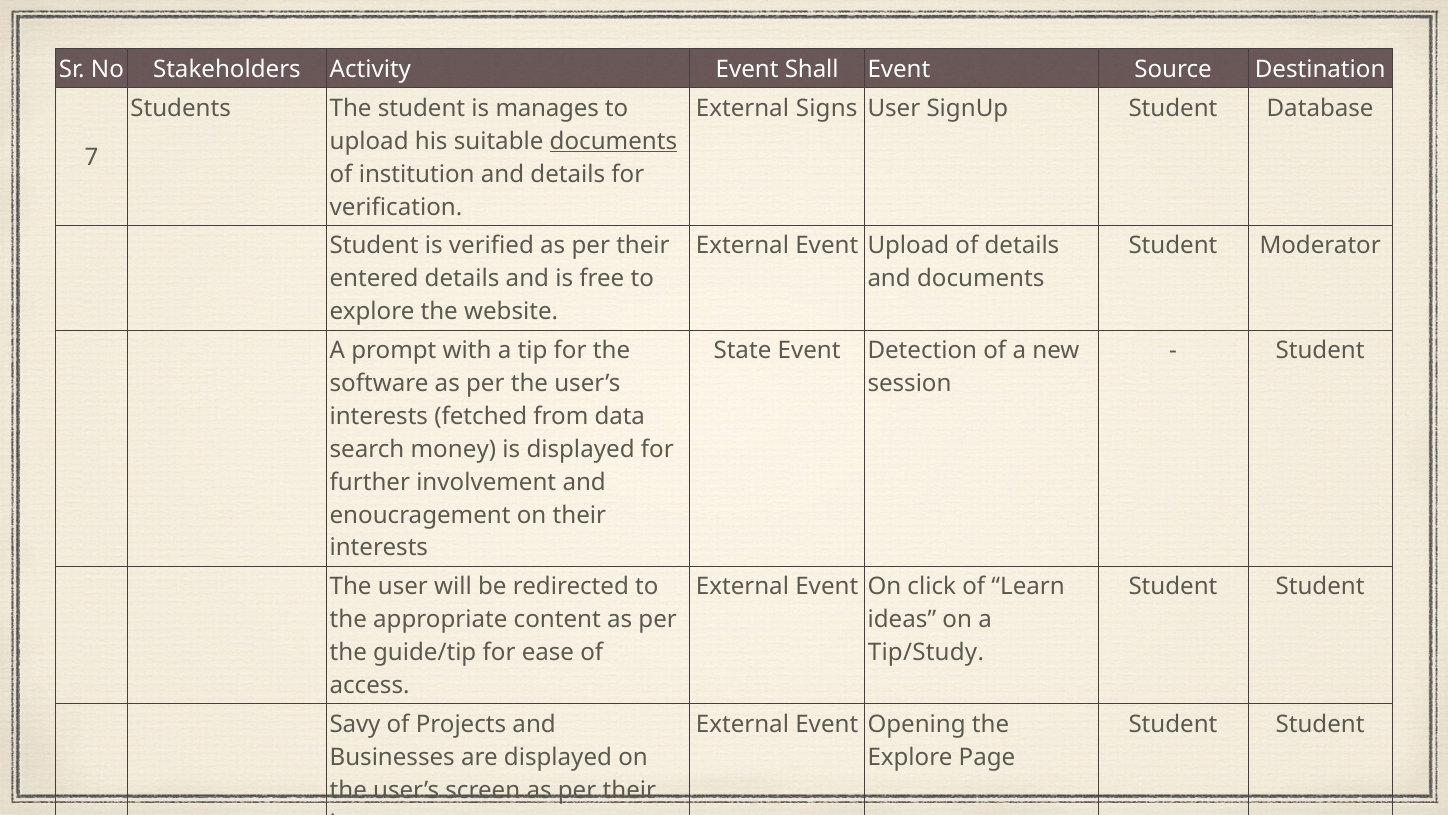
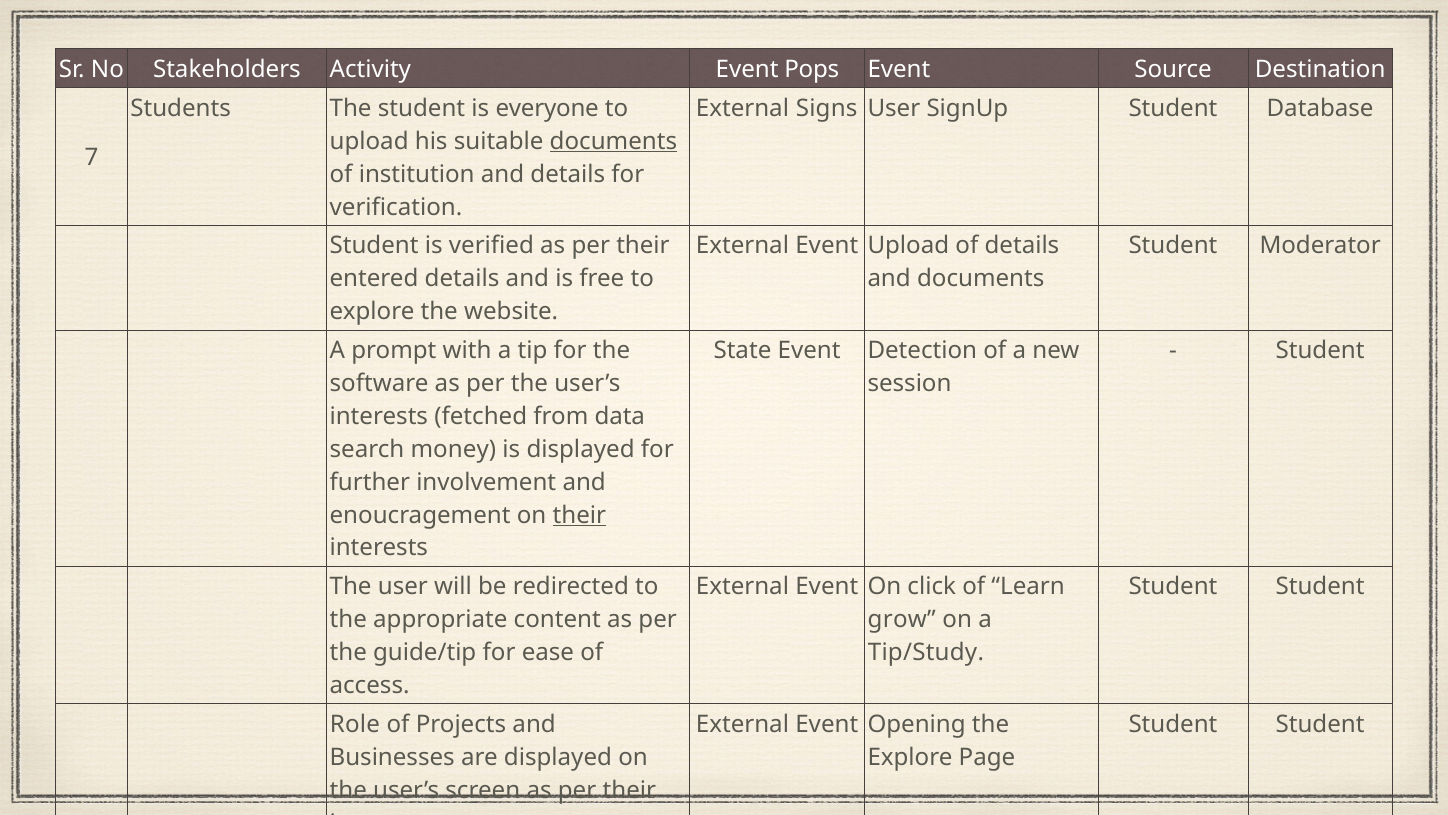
Shall: Shall -> Pops (812, 69)
manages: manages -> everyone (547, 108)
their underline: none -> present (579, 515)
ideas: ideas -> grow (902, 619)
Savy: Savy -> Role (355, 724)
